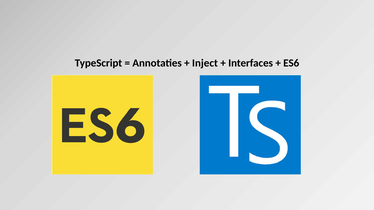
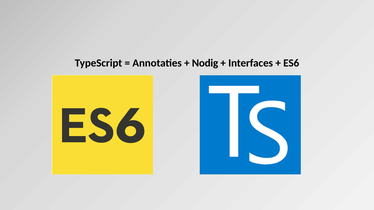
Inject: Inject -> Nodig (205, 63)
